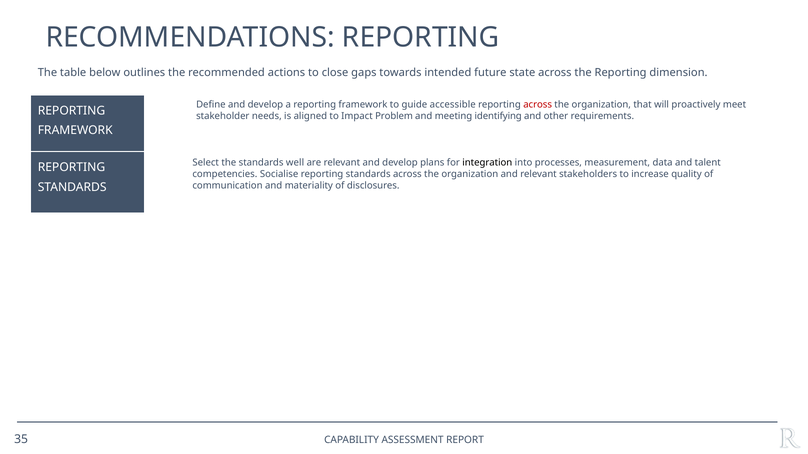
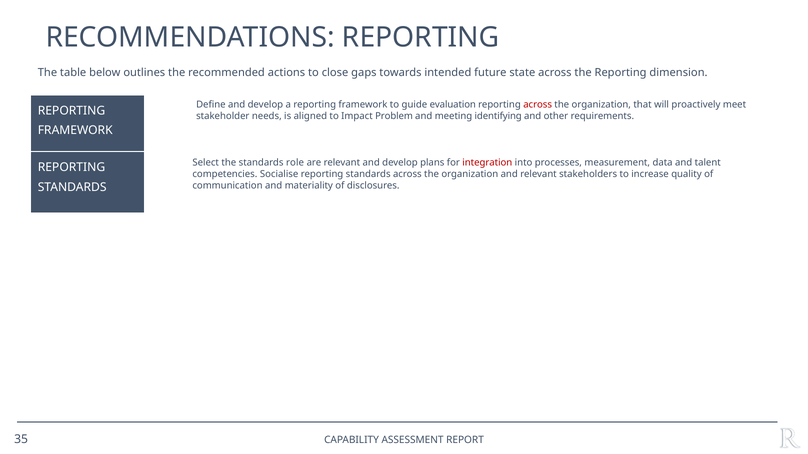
accessible: accessible -> evaluation (453, 105)
well: well -> role (295, 163)
integration colour: black -> red (487, 163)
